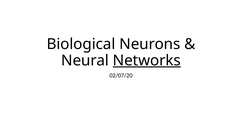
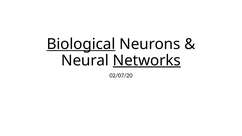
Biological underline: none -> present (81, 44)
